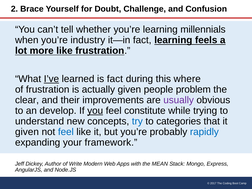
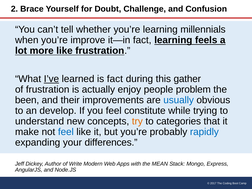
industry: industry -> improve (88, 40)
where: where -> gather (187, 79)
actually given: given -> enjoy (129, 89)
clear: clear -> been (27, 100)
usually colour: purple -> blue (179, 100)
you underline: present -> none (95, 111)
try colour: blue -> orange (137, 121)
given: given -> make (27, 132)
framework: framework -> differences (111, 142)
